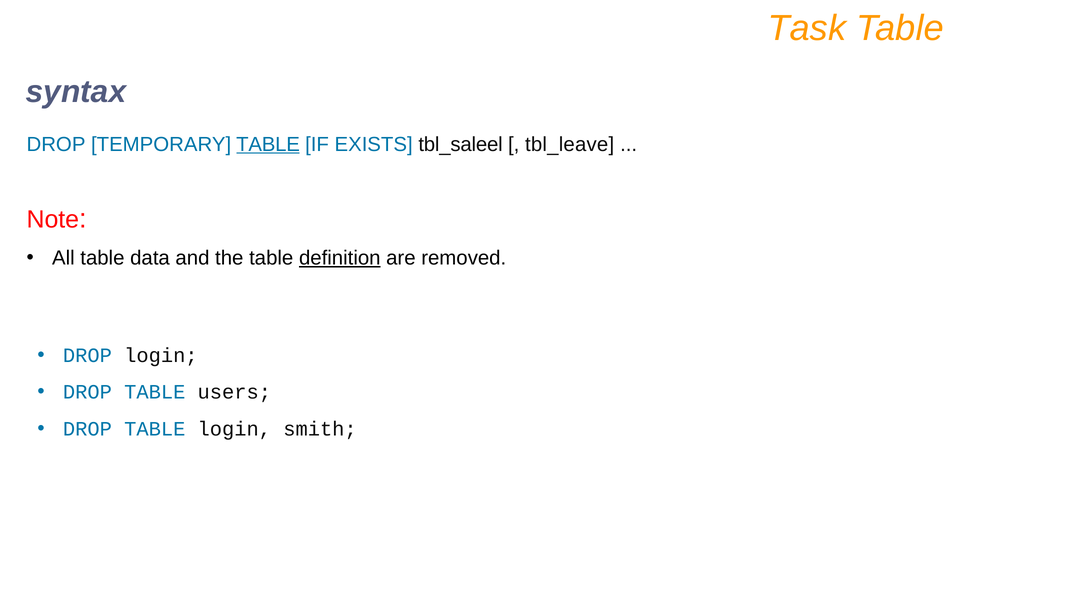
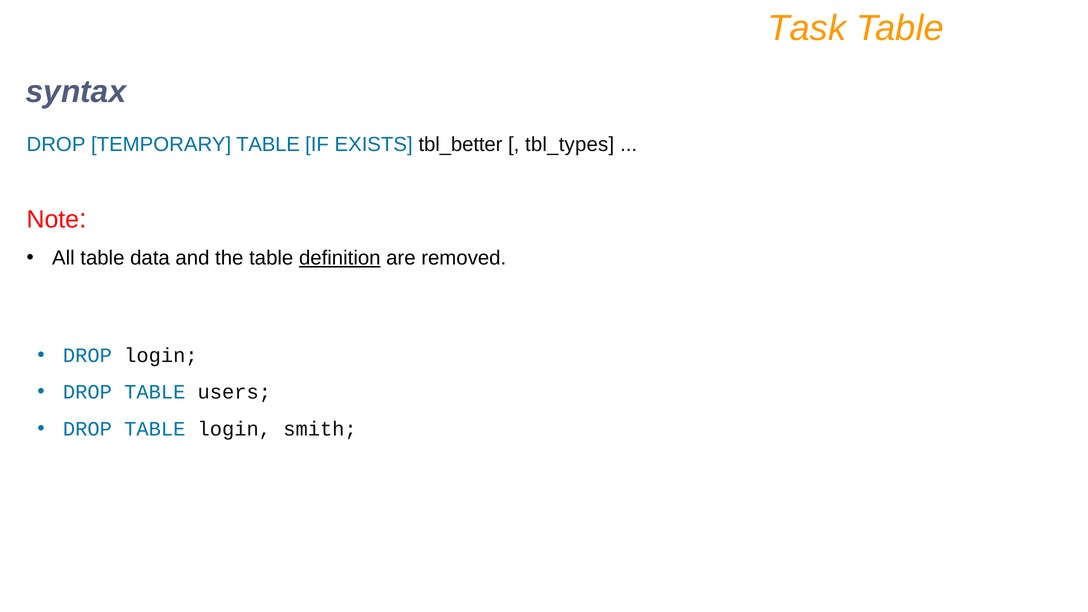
TABLE underline: present -> none (268, 144)
tbl_saleel: tbl_saleel -> tbl_better (461, 144)
tbl_leave: tbl_leave -> tbl_types (570, 144)
